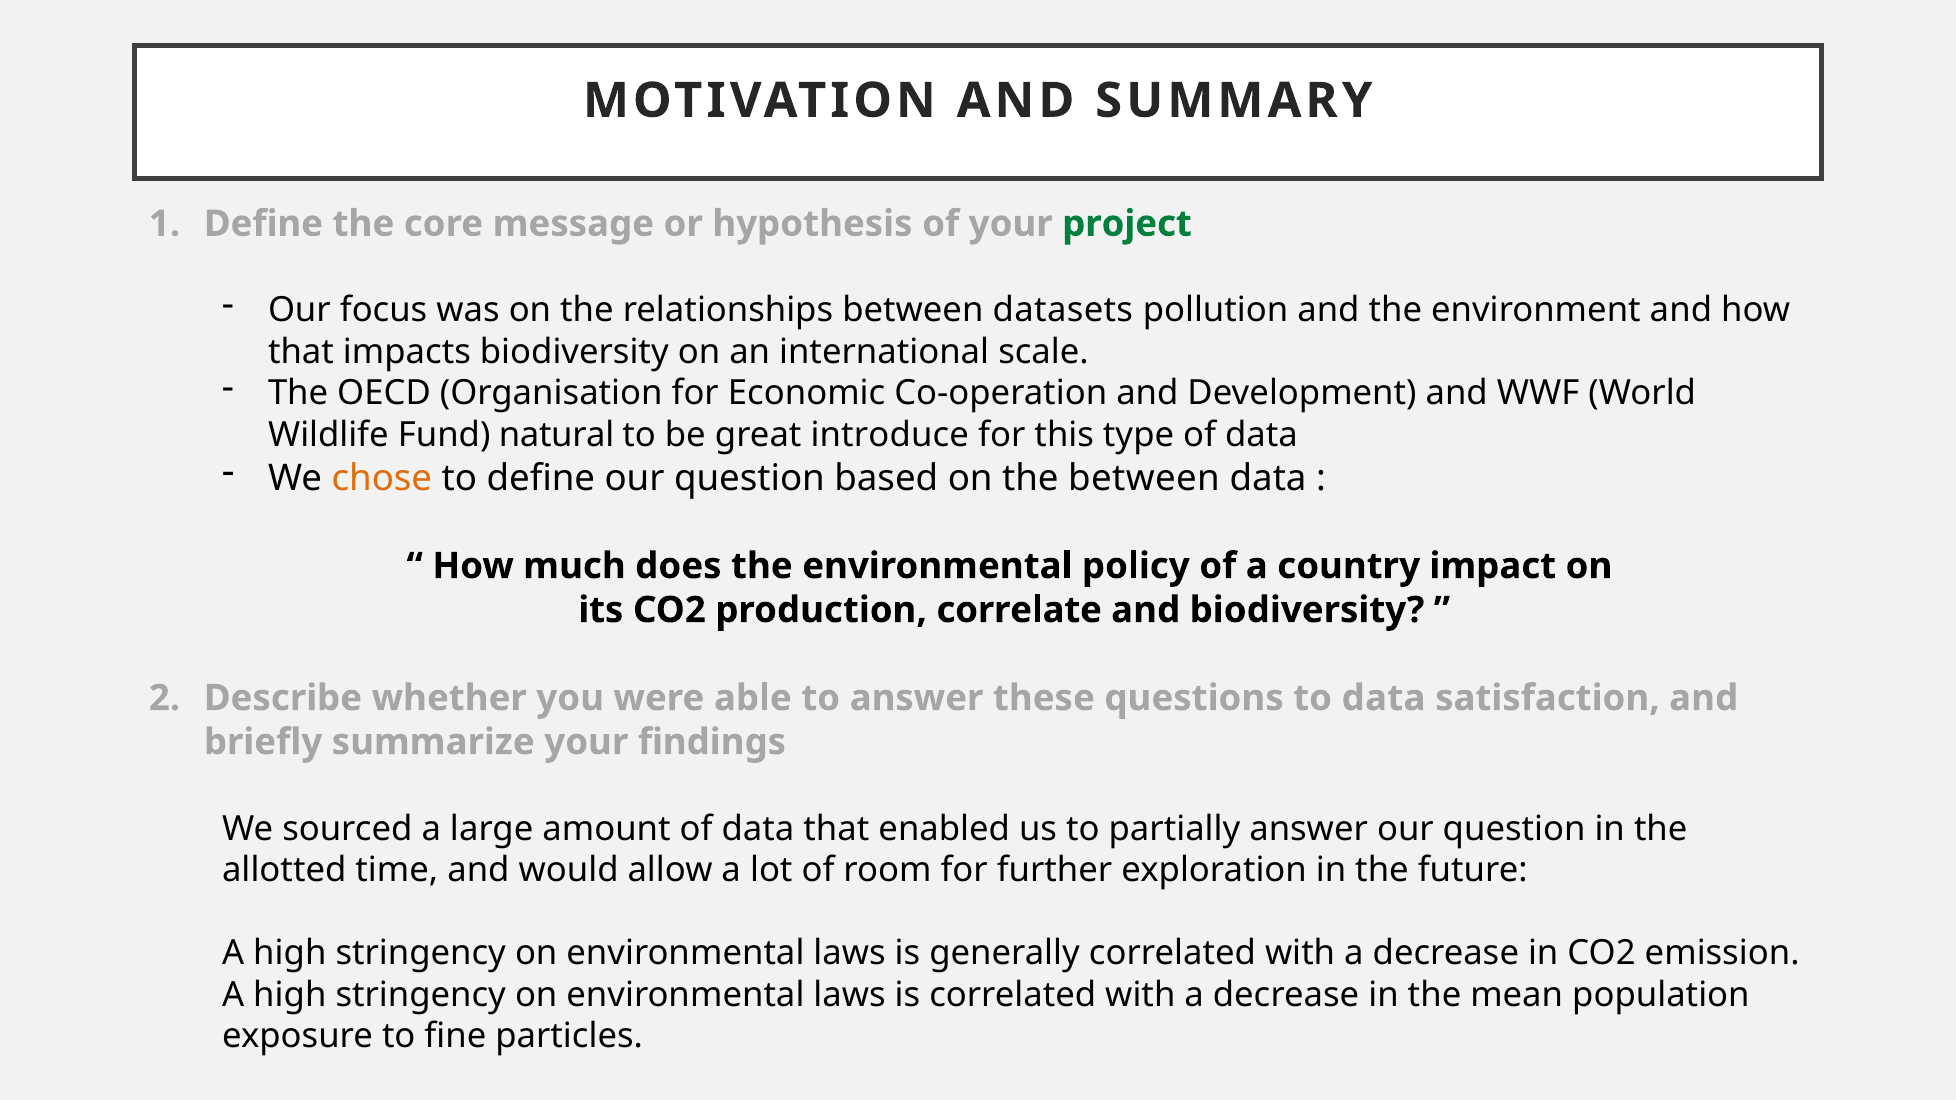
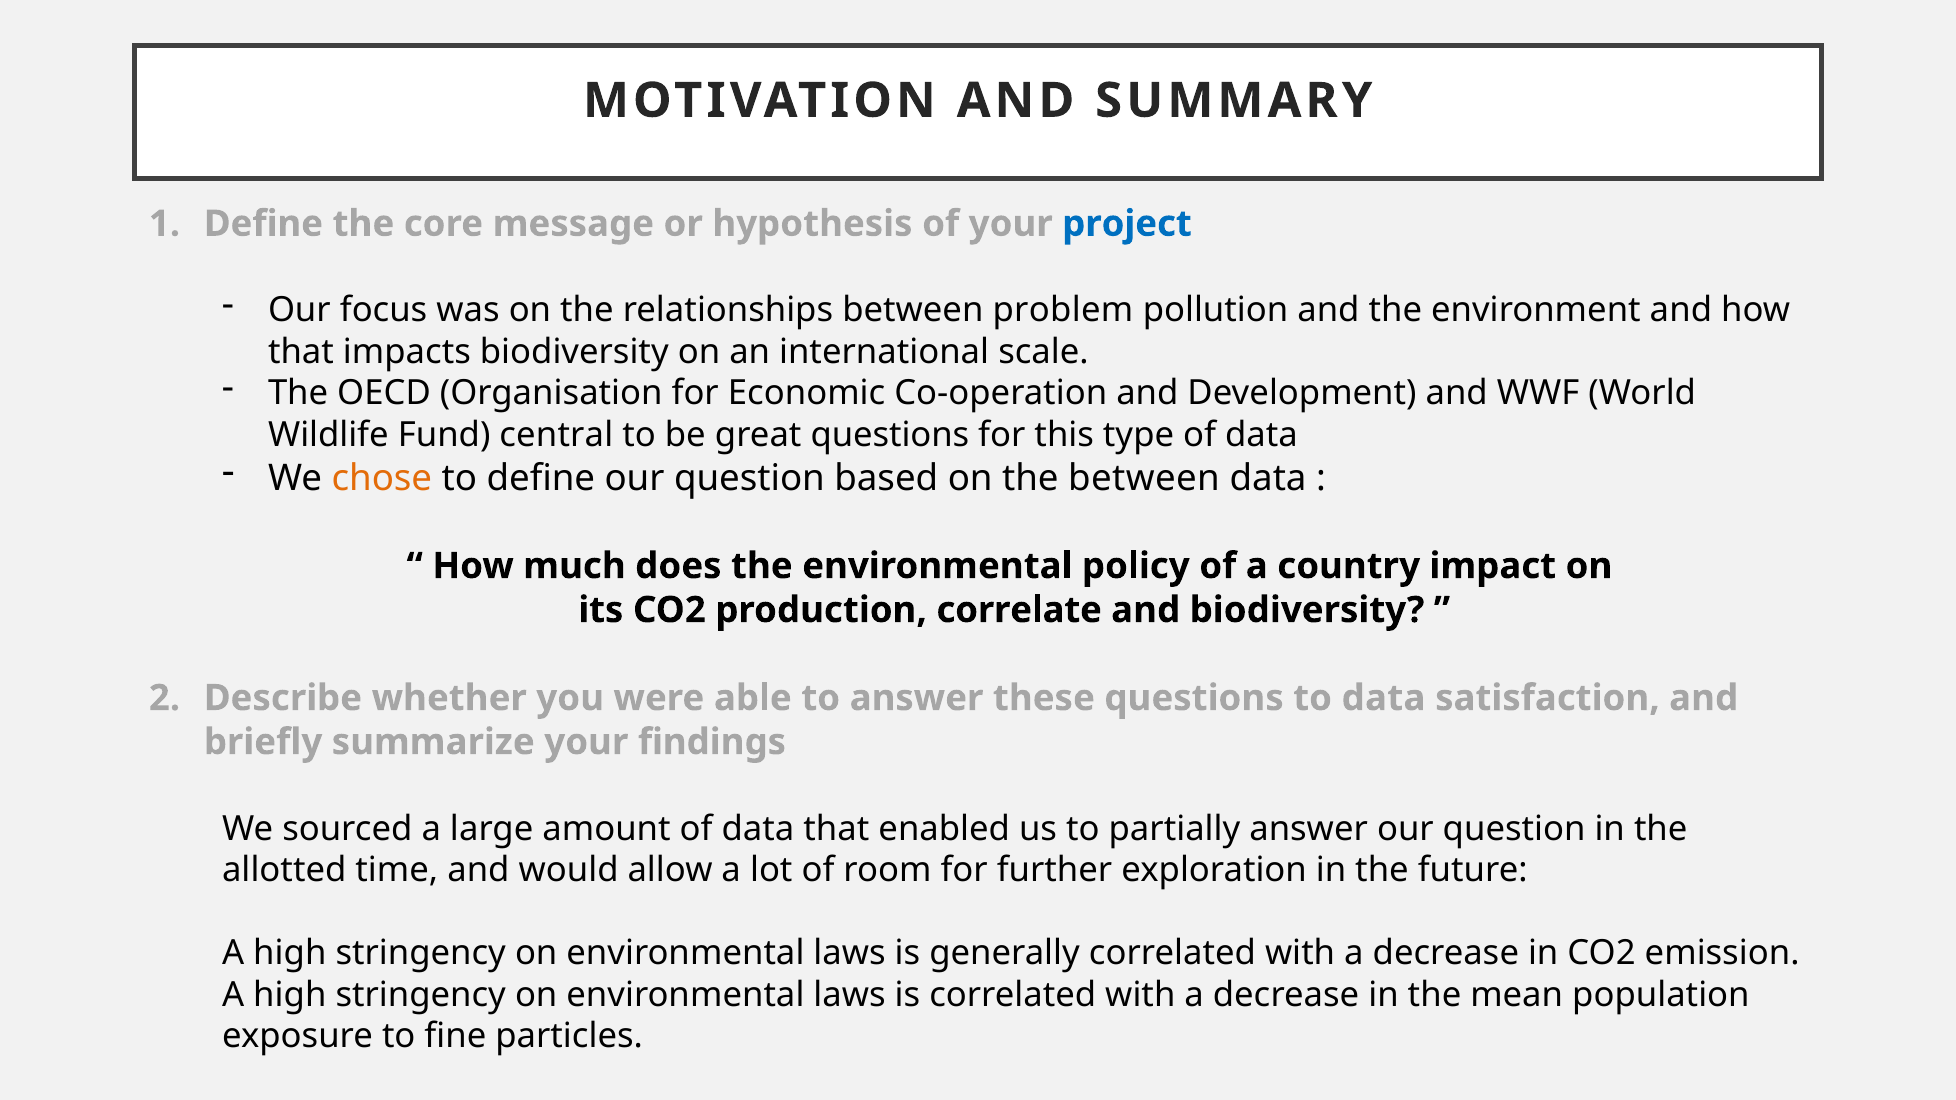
project colour: green -> blue (1127, 224)
datasets: datasets -> problem (1063, 310)
natural: natural -> central (556, 435)
great introduce: introduce -> questions (890, 435)
